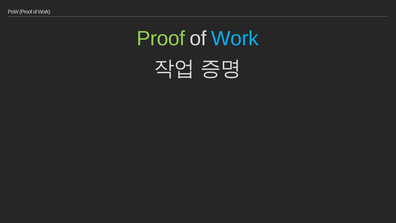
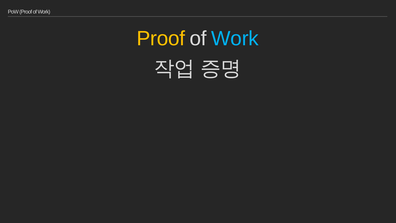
Proof colour: light green -> yellow (161, 38)
